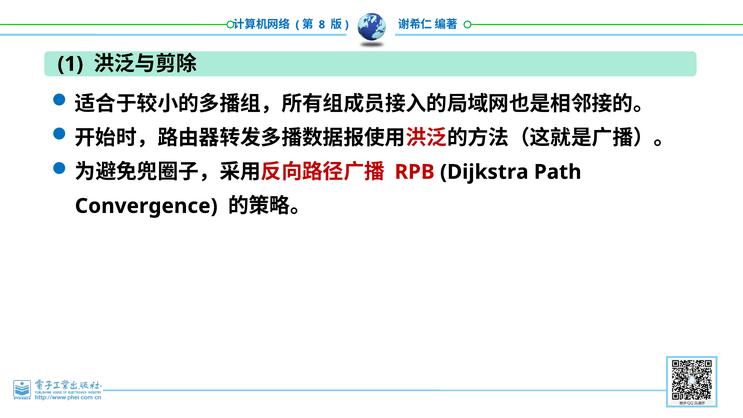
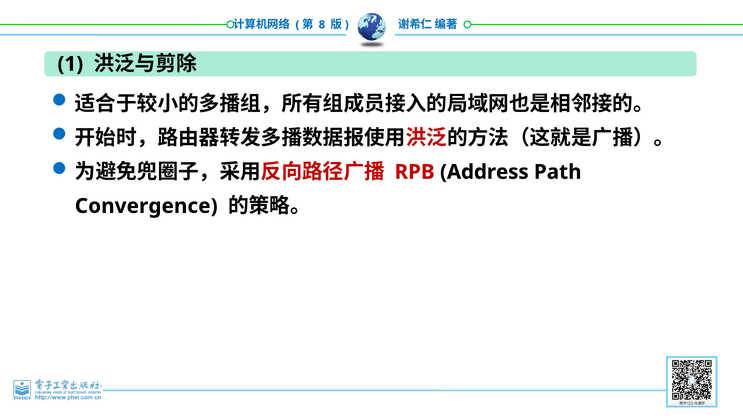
Dijkstra: Dijkstra -> Address (484, 172)
